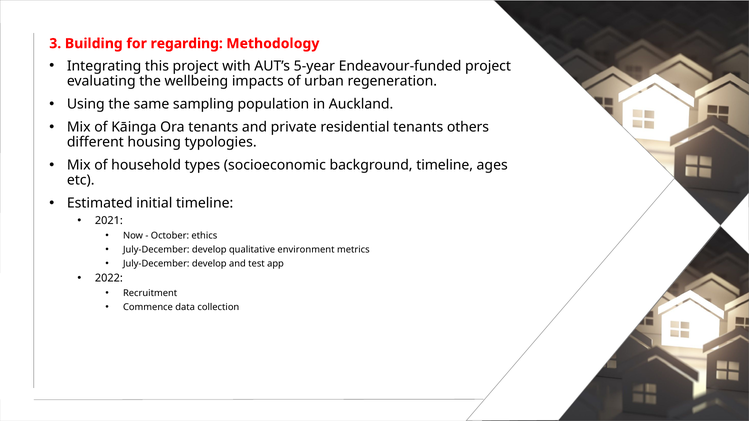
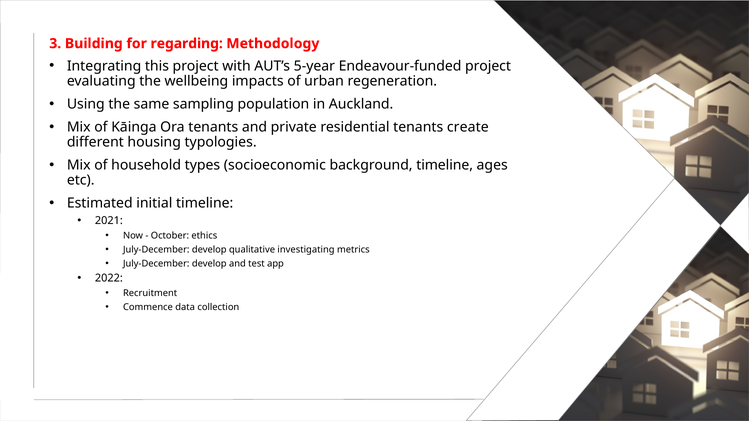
others: others -> create (468, 127)
environment: environment -> investigating (306, 250)
